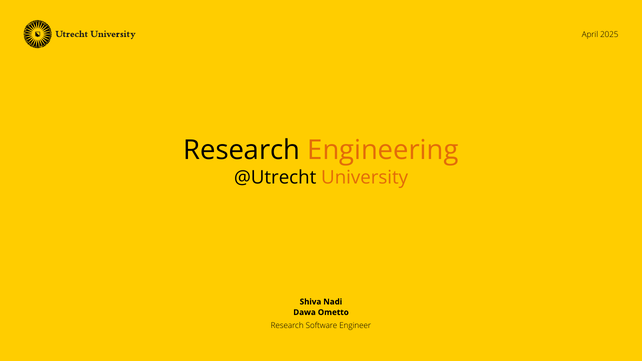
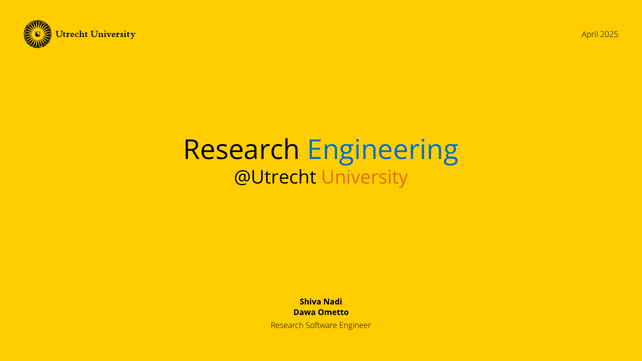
Engineering colour: orange -> blue (383, 150)
